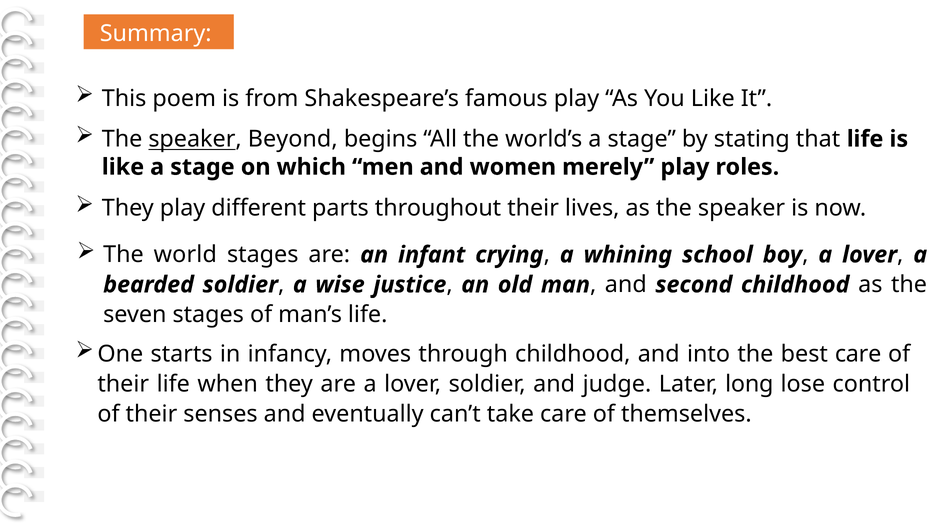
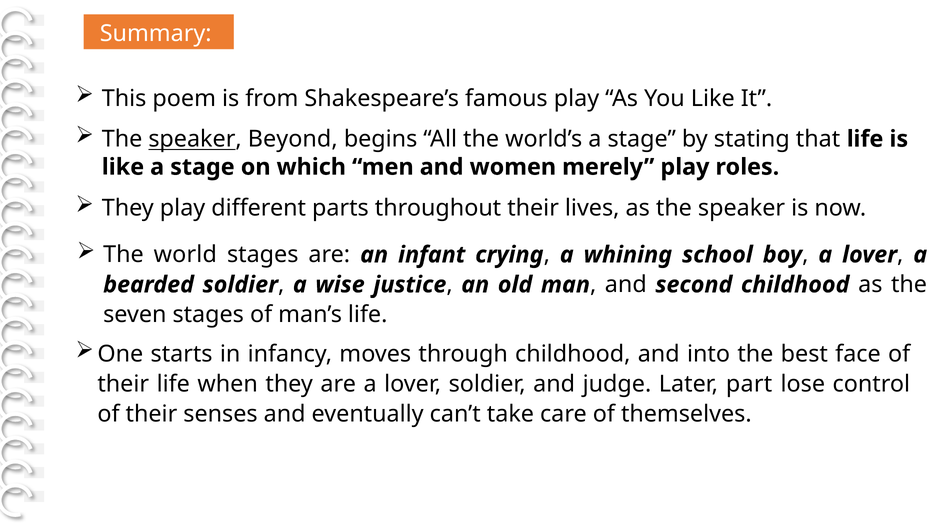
best care: care -> face (858, 354)
long: long -> part (749, 384)
